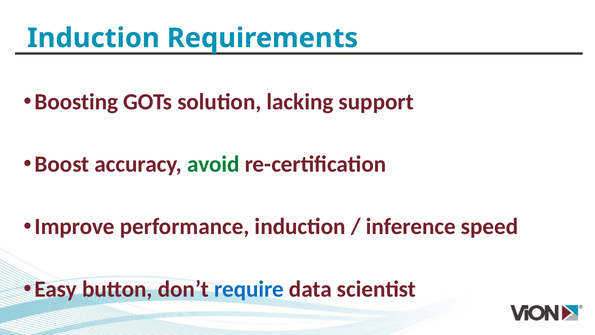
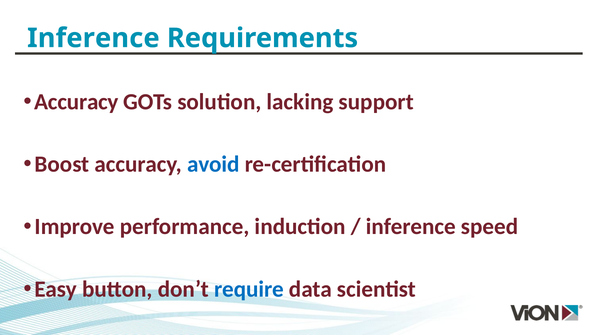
Induction: Induction -> Inference (93, 38)
Boosting: Boosting -> Accuracy (76, 102)
avoid colour: green -> blue (213, 164)
